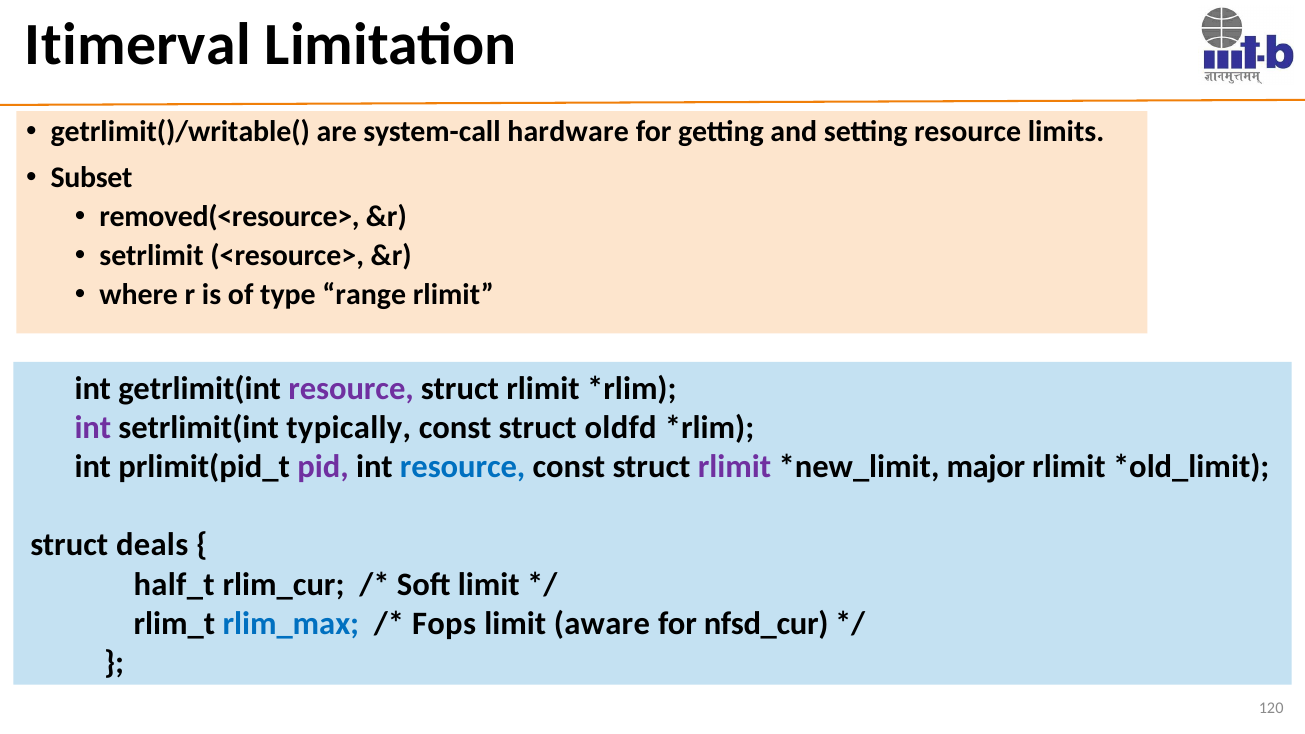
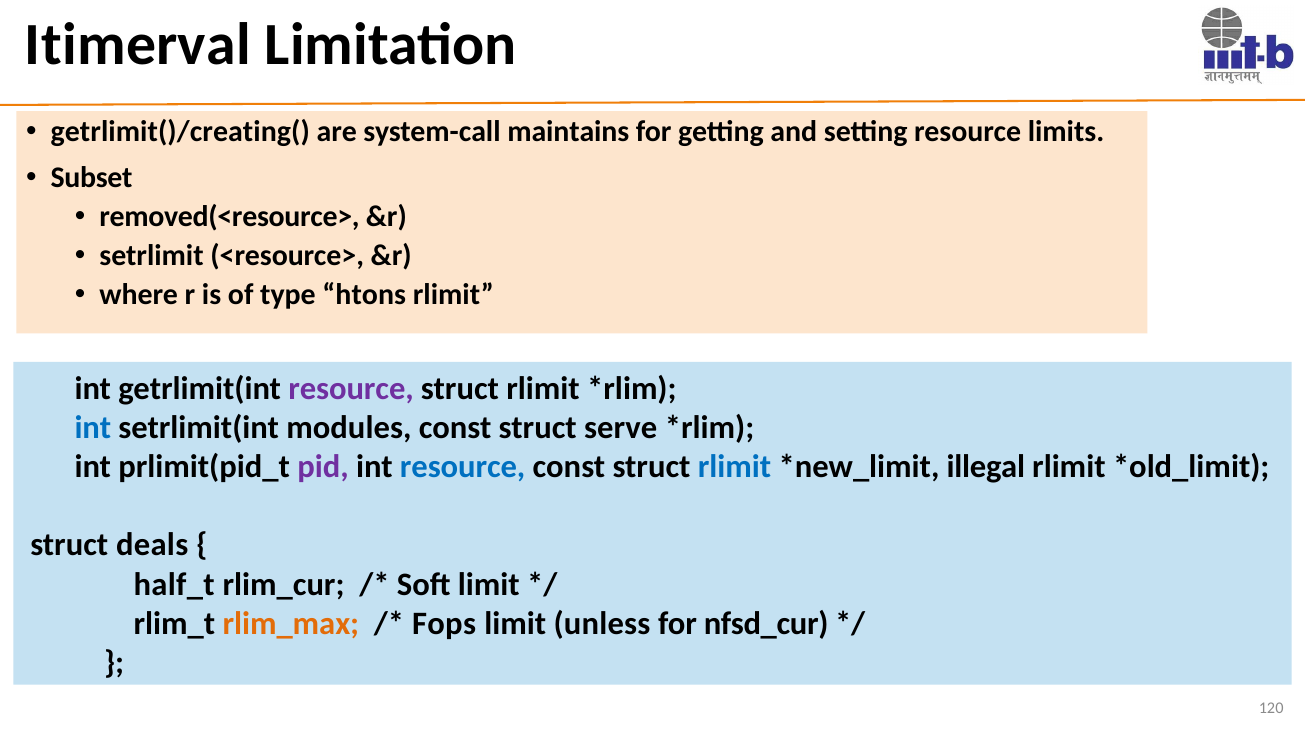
getrlimit()/writable(: getrlimit()/writable( -> getrlimit()/creating( (180, 132)
hardware: hardware -> maintains (568, 132)
range: range -> htons (364, 295)
int colour: purple -> blue (93, 428)
typically: typically -> modules (349, 428)
oldfd: oldfd -> serve (621, 428)
rlimit colour: purple -> blue (735, 467)
major: major -> illegal (986, 467)
rlim_max colour: blue -> orange (291, 623)
aware: aware -> unless (602, 623)
